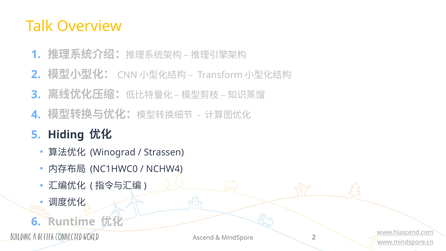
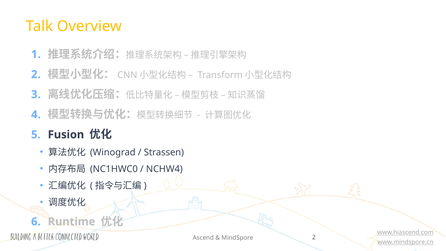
Hiding: Hiding -> Fusion (66, 135)
